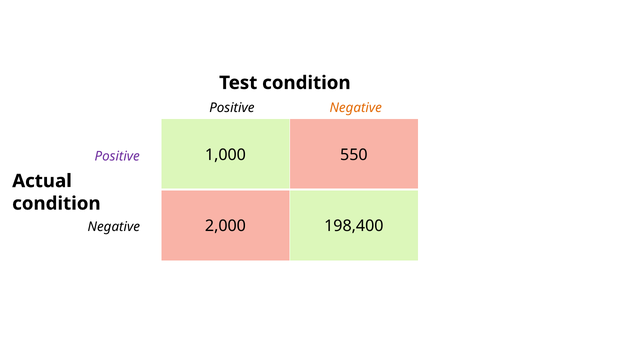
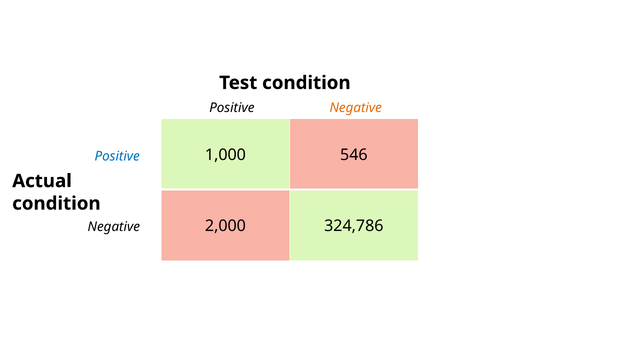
550: 550 -> 546 (354, 155)
Positive colour: purple -> blue (117, 156)
198,400: 198,400 -> 324,786 (354, 226)
